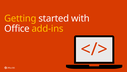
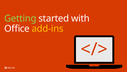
Getting colour: yellow -> light green (20, 18)
